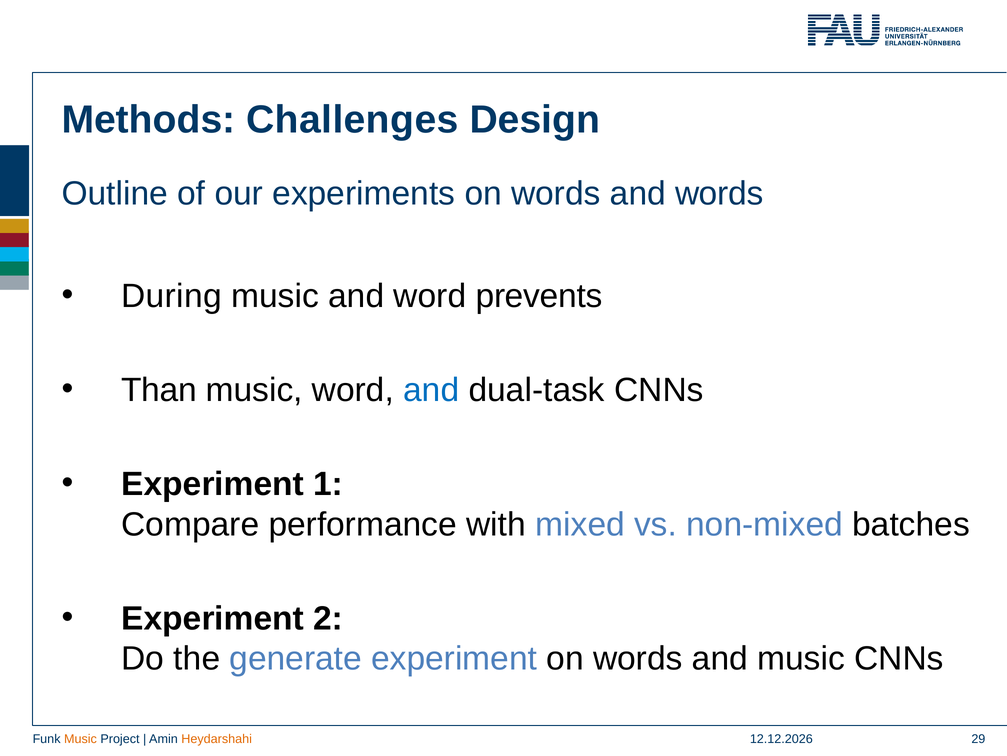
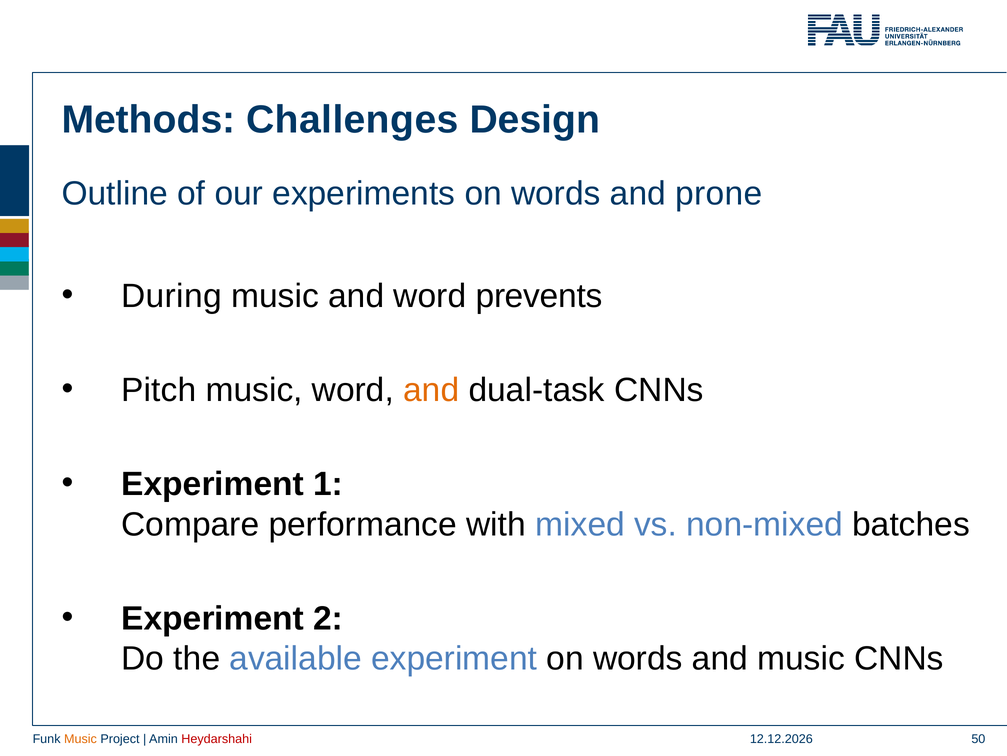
and words: words -> prone (719, 194)
Than: Than -> Pitch (159, 390)
and colour: blue -> orange (431, 390)
generate: generate -> available (296, 658)
Heydarshahi colour: orange -> red (217, 738)
29: 29 -> 50 (978, 738)
